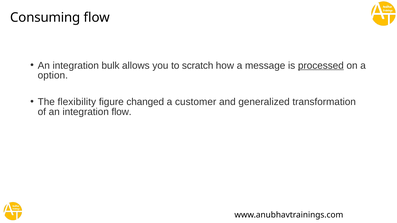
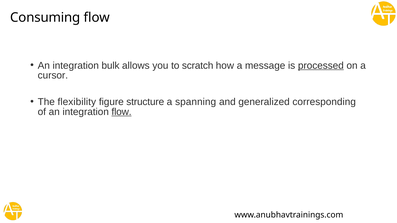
option: option -> cursor (53, 76)
changed: changed -> structure (145, 102)
customer: customer -> spanning (196, 102)
transformation: transformation -> corresponding (324, 102)
flow underline: none -> present (122, 112)
